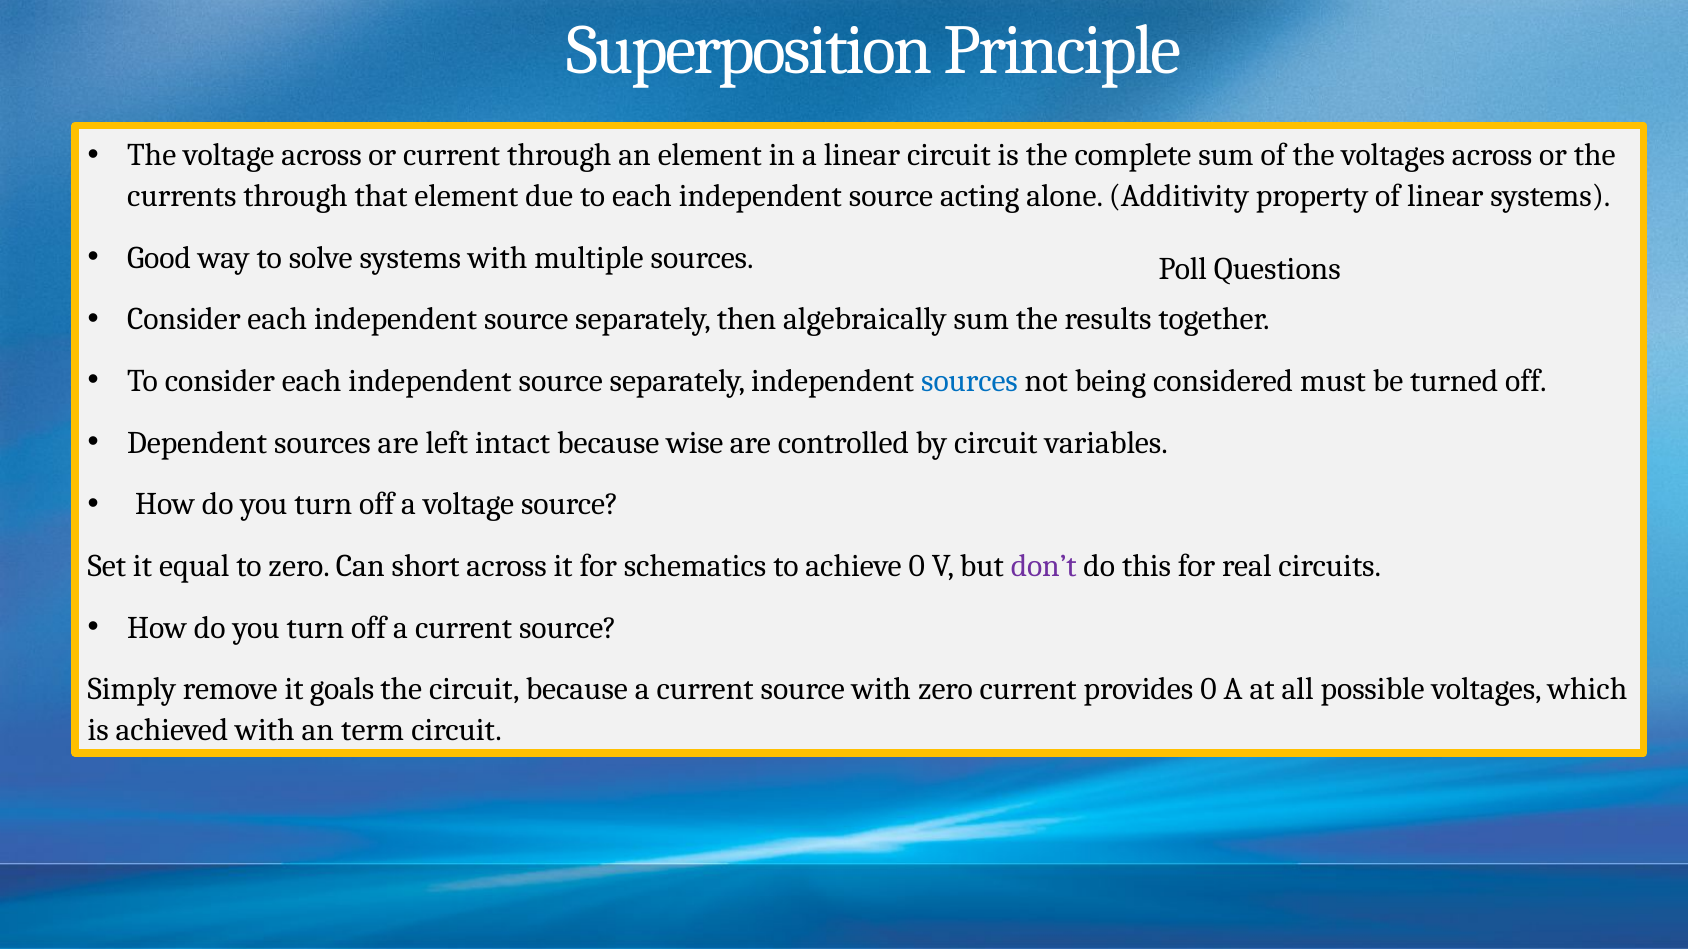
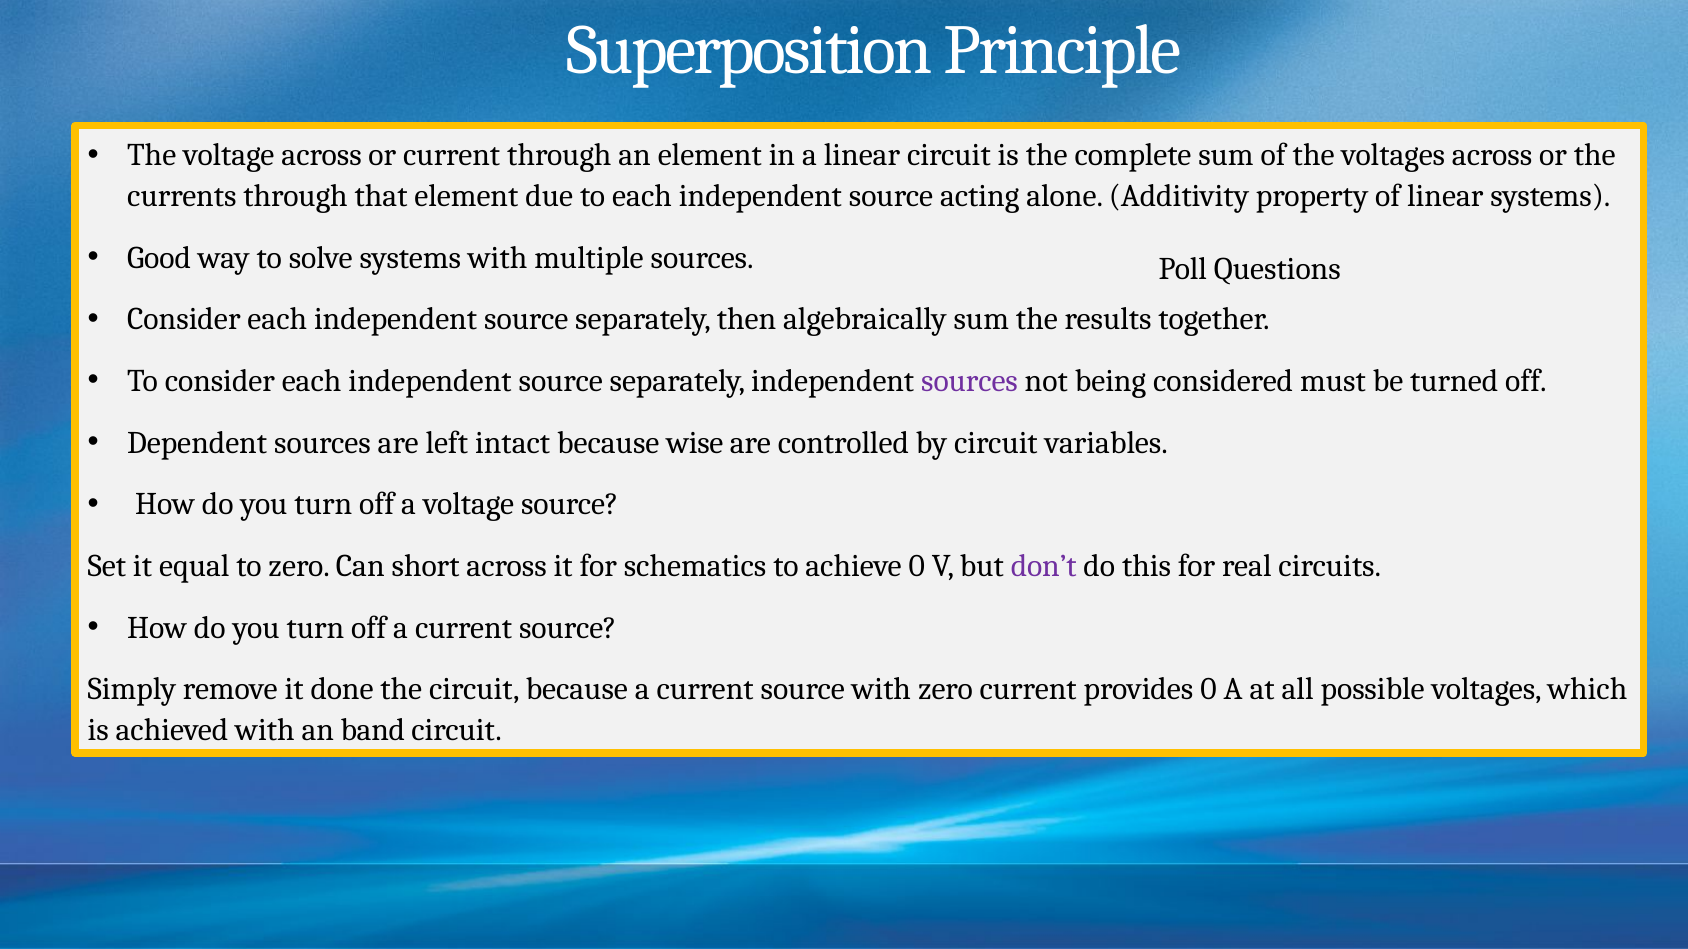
sources colour: blue -> purple (970, 381)
goals: goals -> done (342, 690)
term: term -> band (373, 731)
